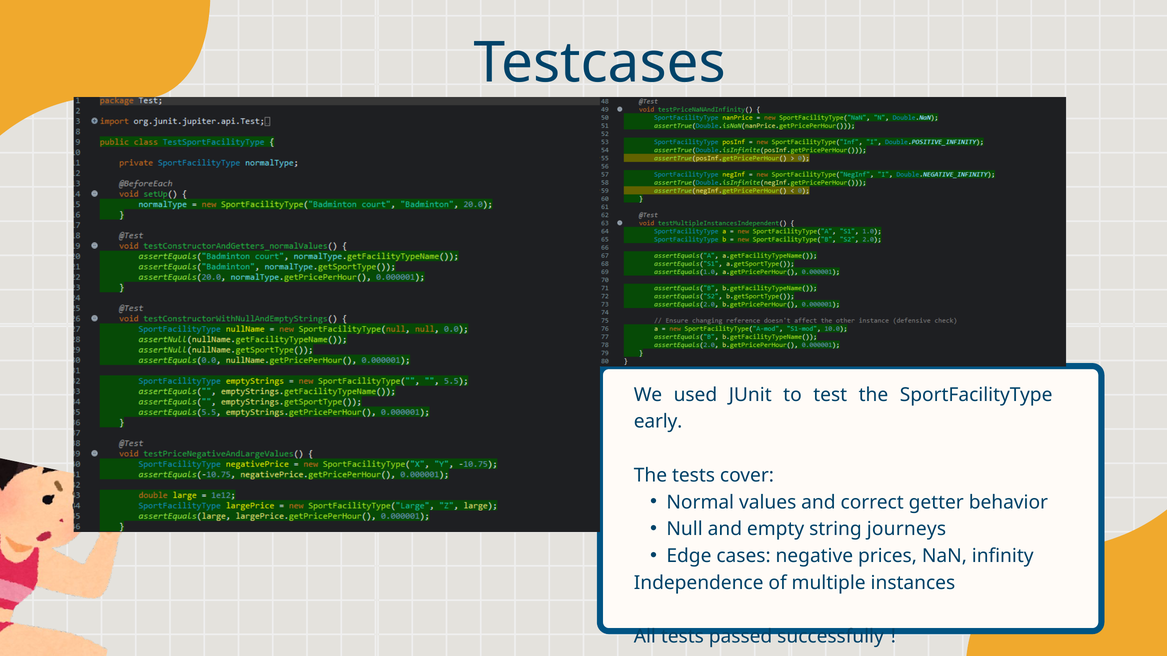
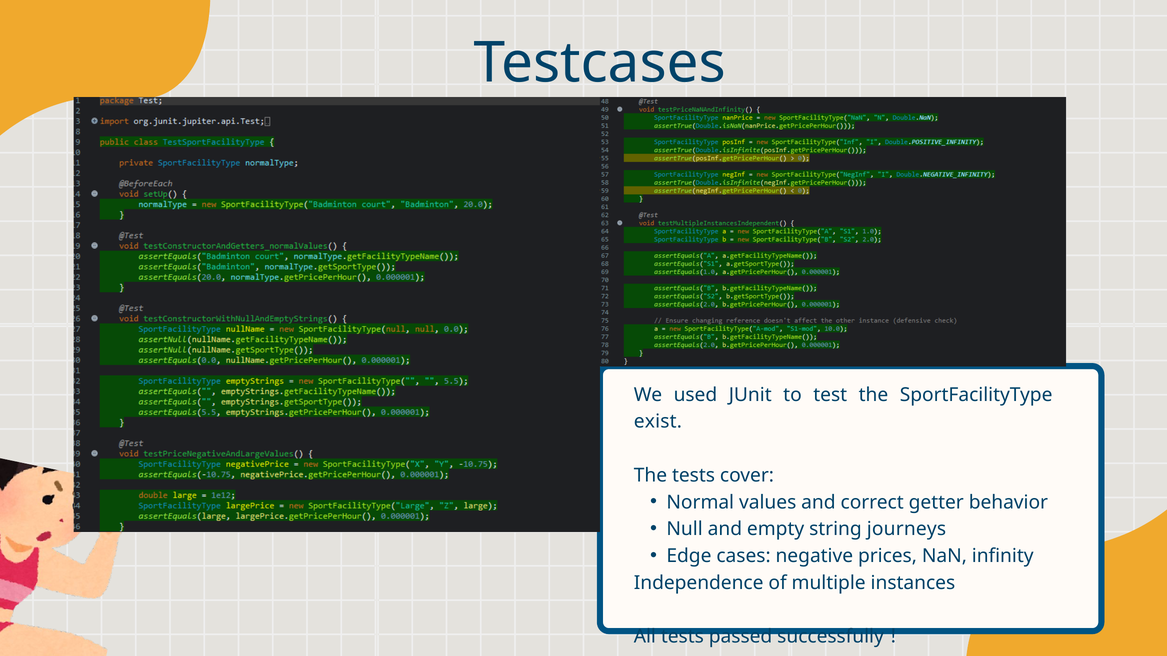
early: early -> exist (658, 422)
